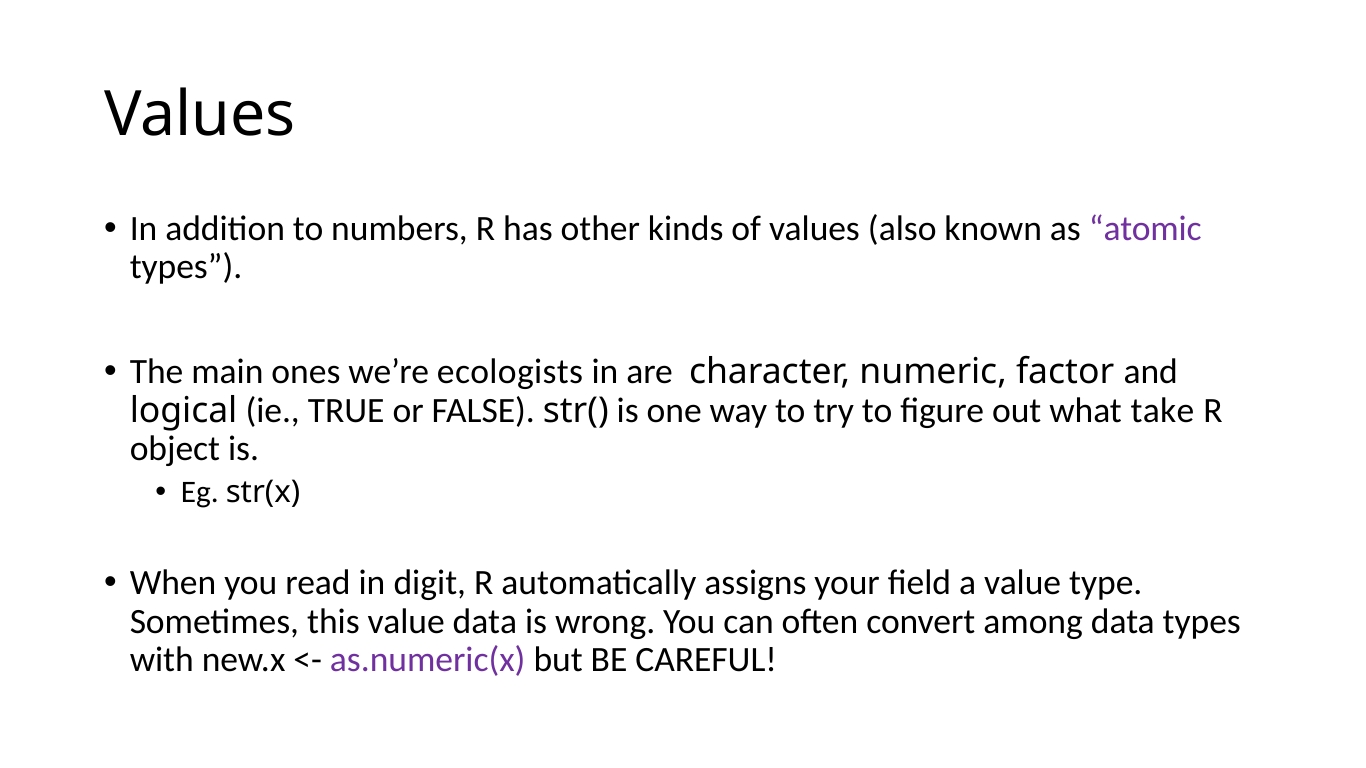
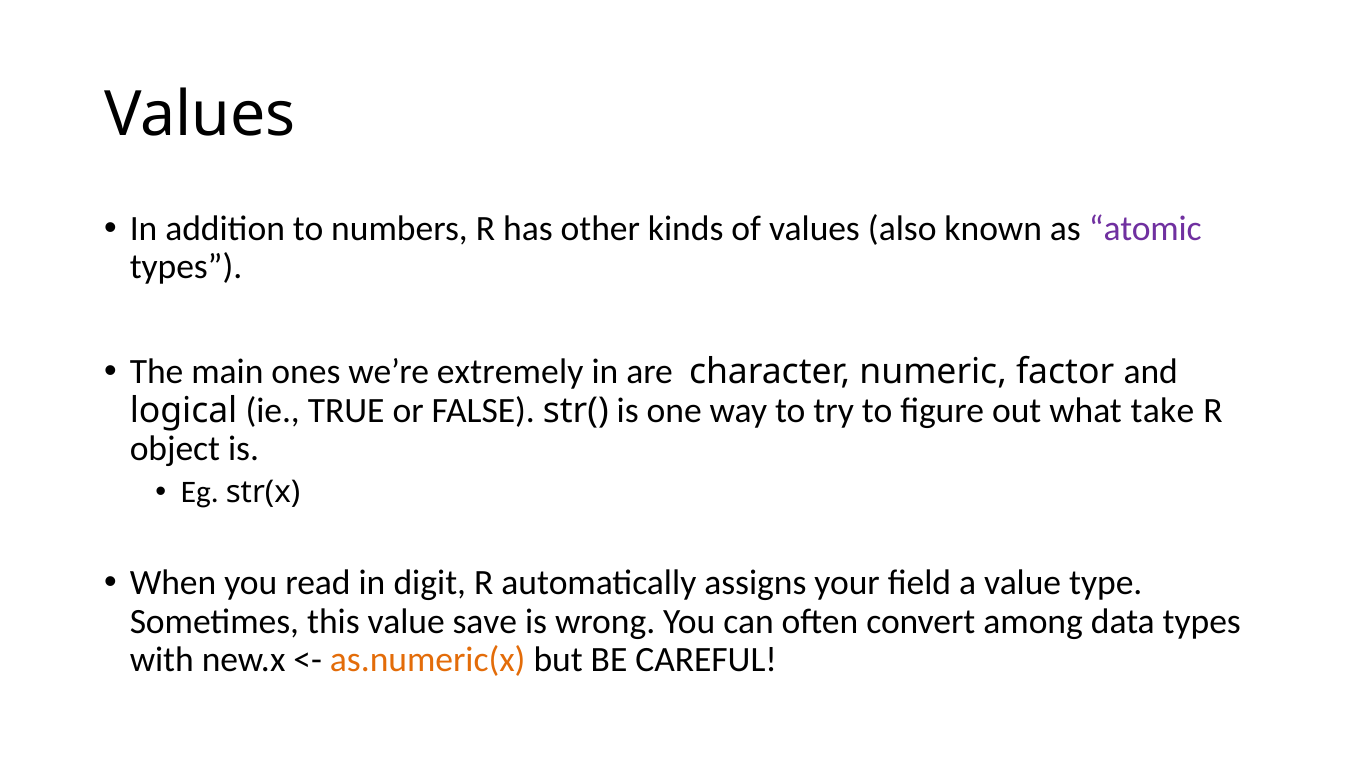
ecologists: ecologists -> extremely (510, 372)
value data: data -> save (485, 622)
as.numeric(x colour: purple -> orange (428, 660)
